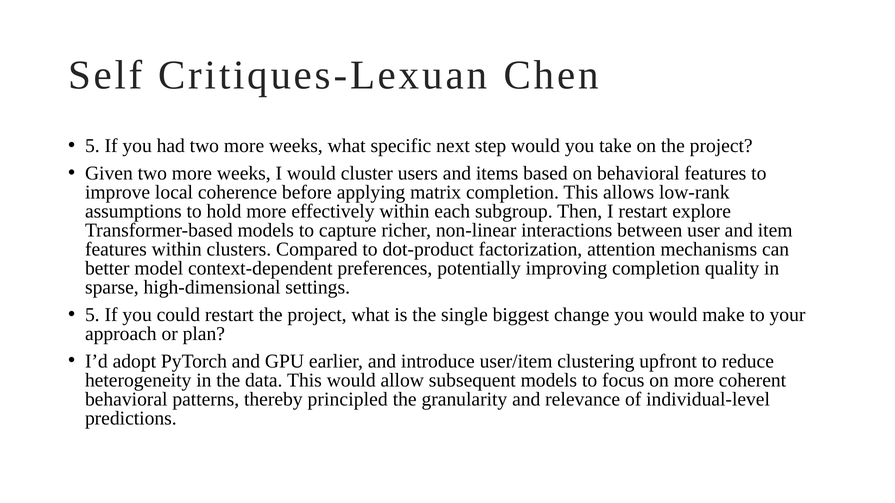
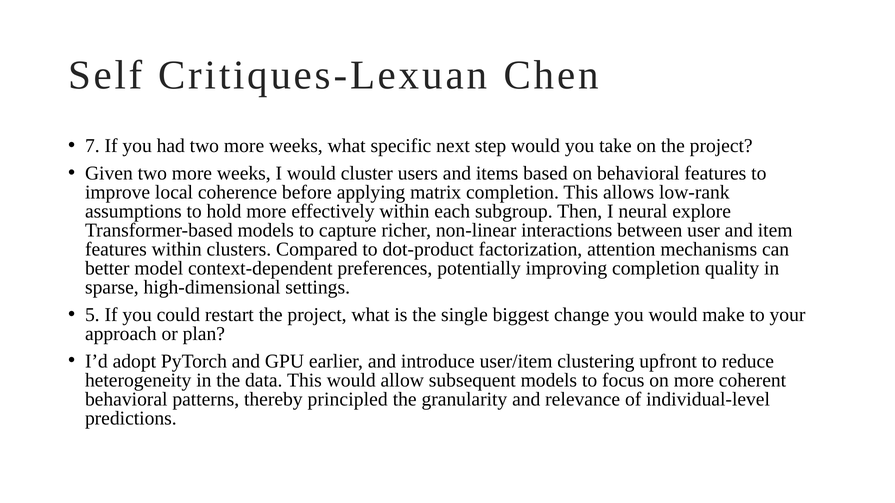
5: 5 -> 7 (92, 146)
I restart: restart -> neural (643, 212)
